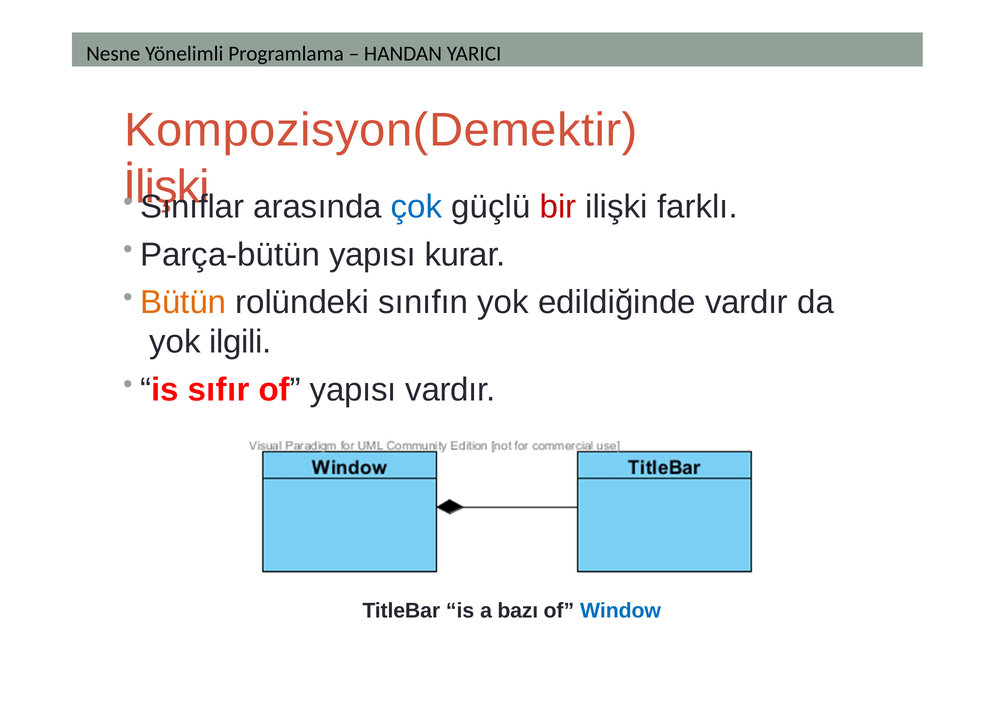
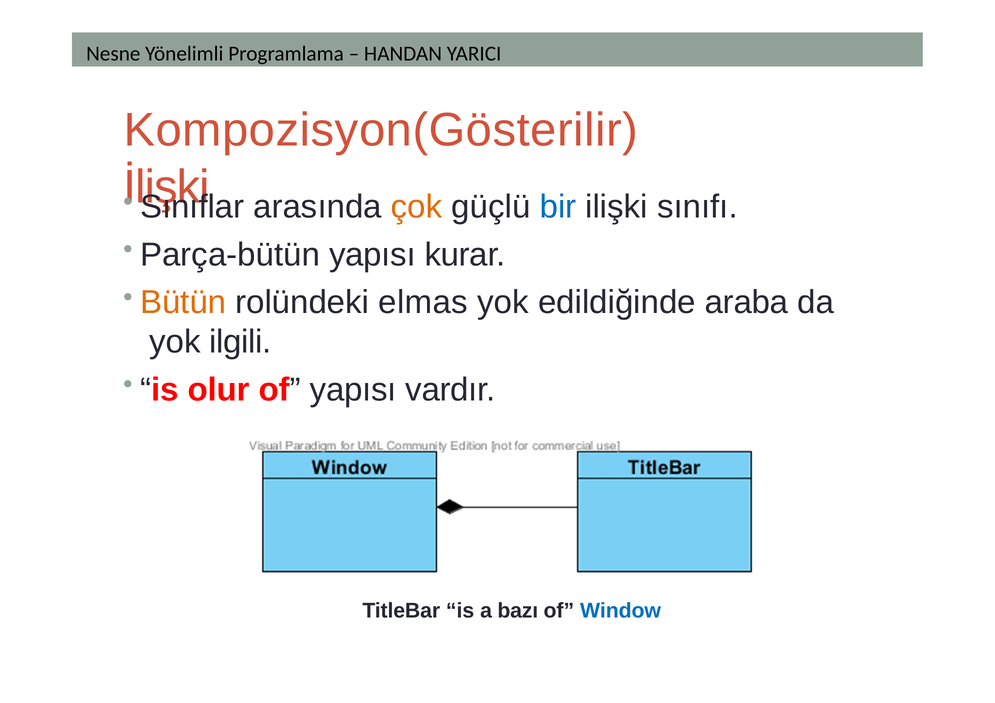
Kompozisyon(Demektir: Kompozisyon(Demektir -> Kompozisyon(Gösterilir (381, 130)
çok colour: blue -> orange (417, 207)
bir colour: red -> blue (558, 207)
farklı: farklı -> sınıfı (697, 207)
sınıfın: sınıfın -> elmas (423, 302)
edildiğinde vardır: vardır -> araba (747, 302)
sıfır: sıfır -> olur (219, 390)
